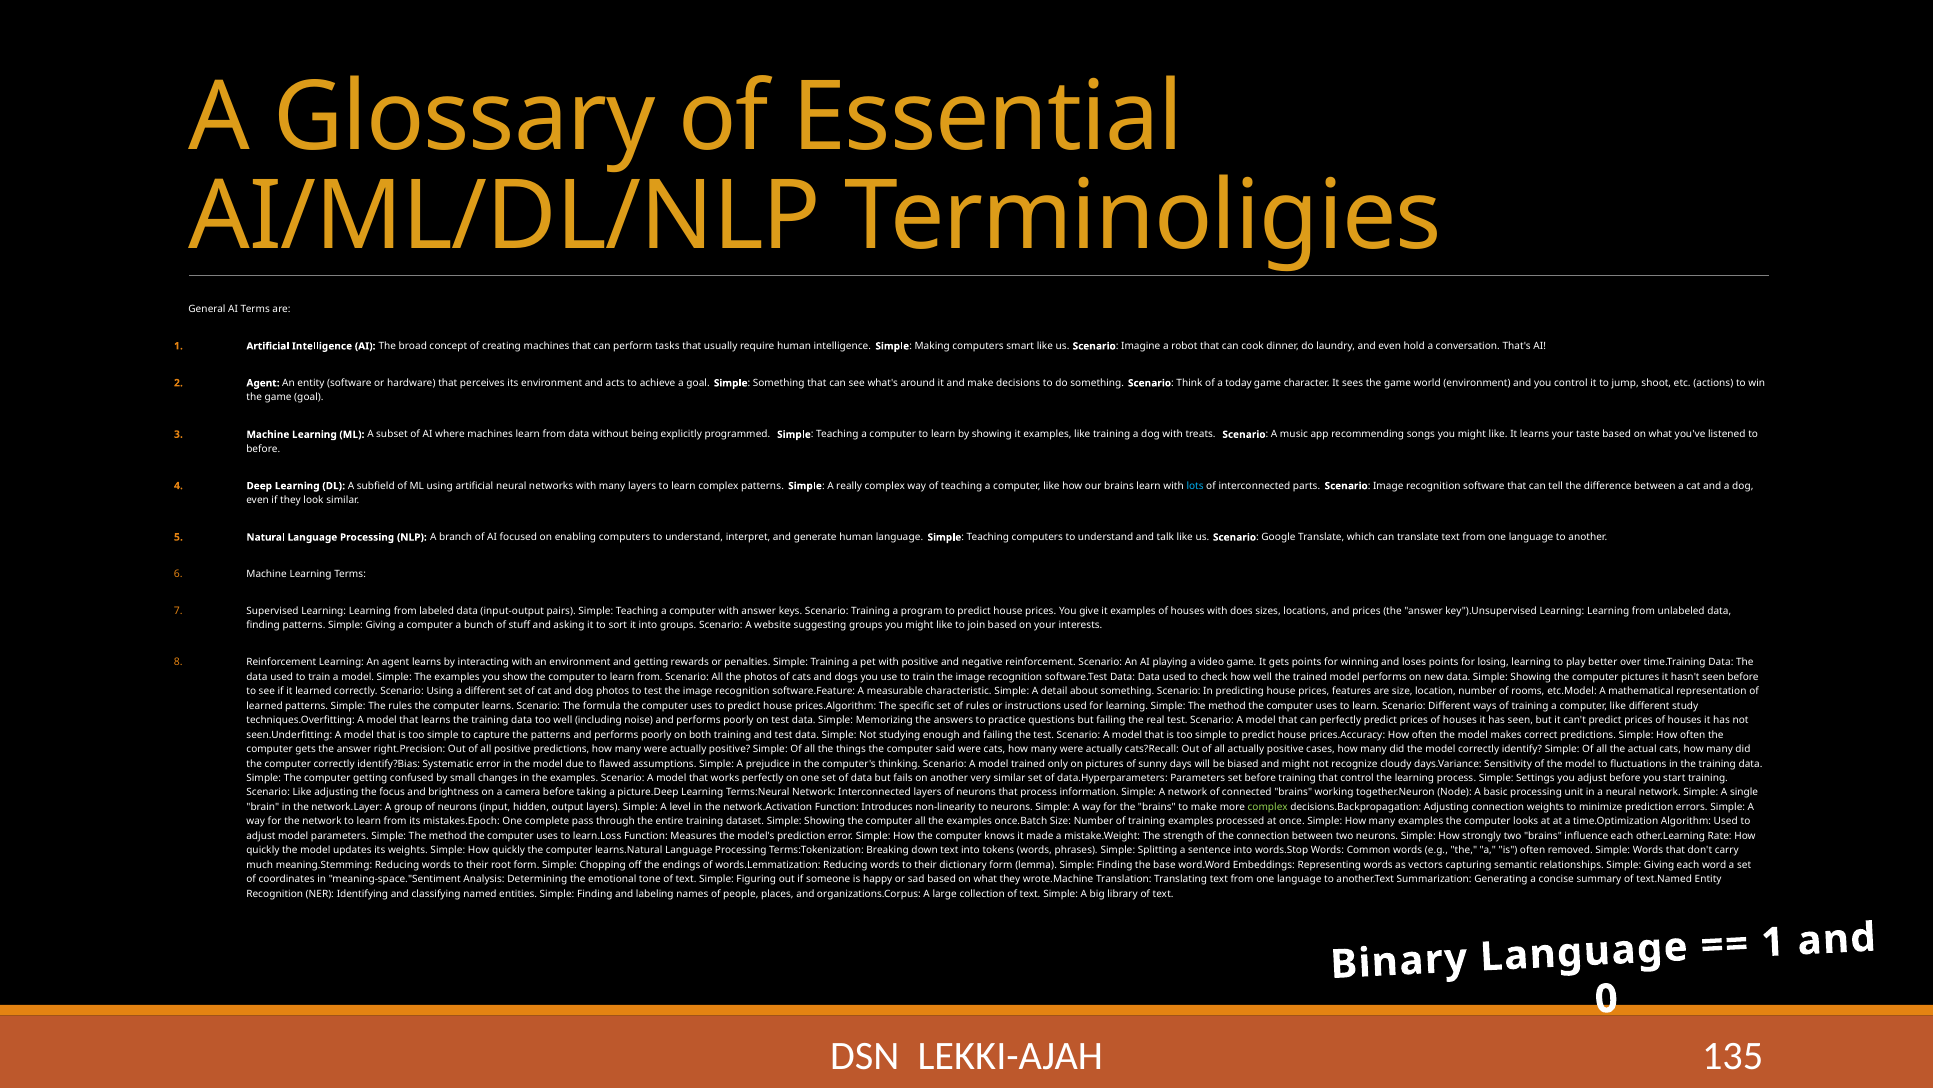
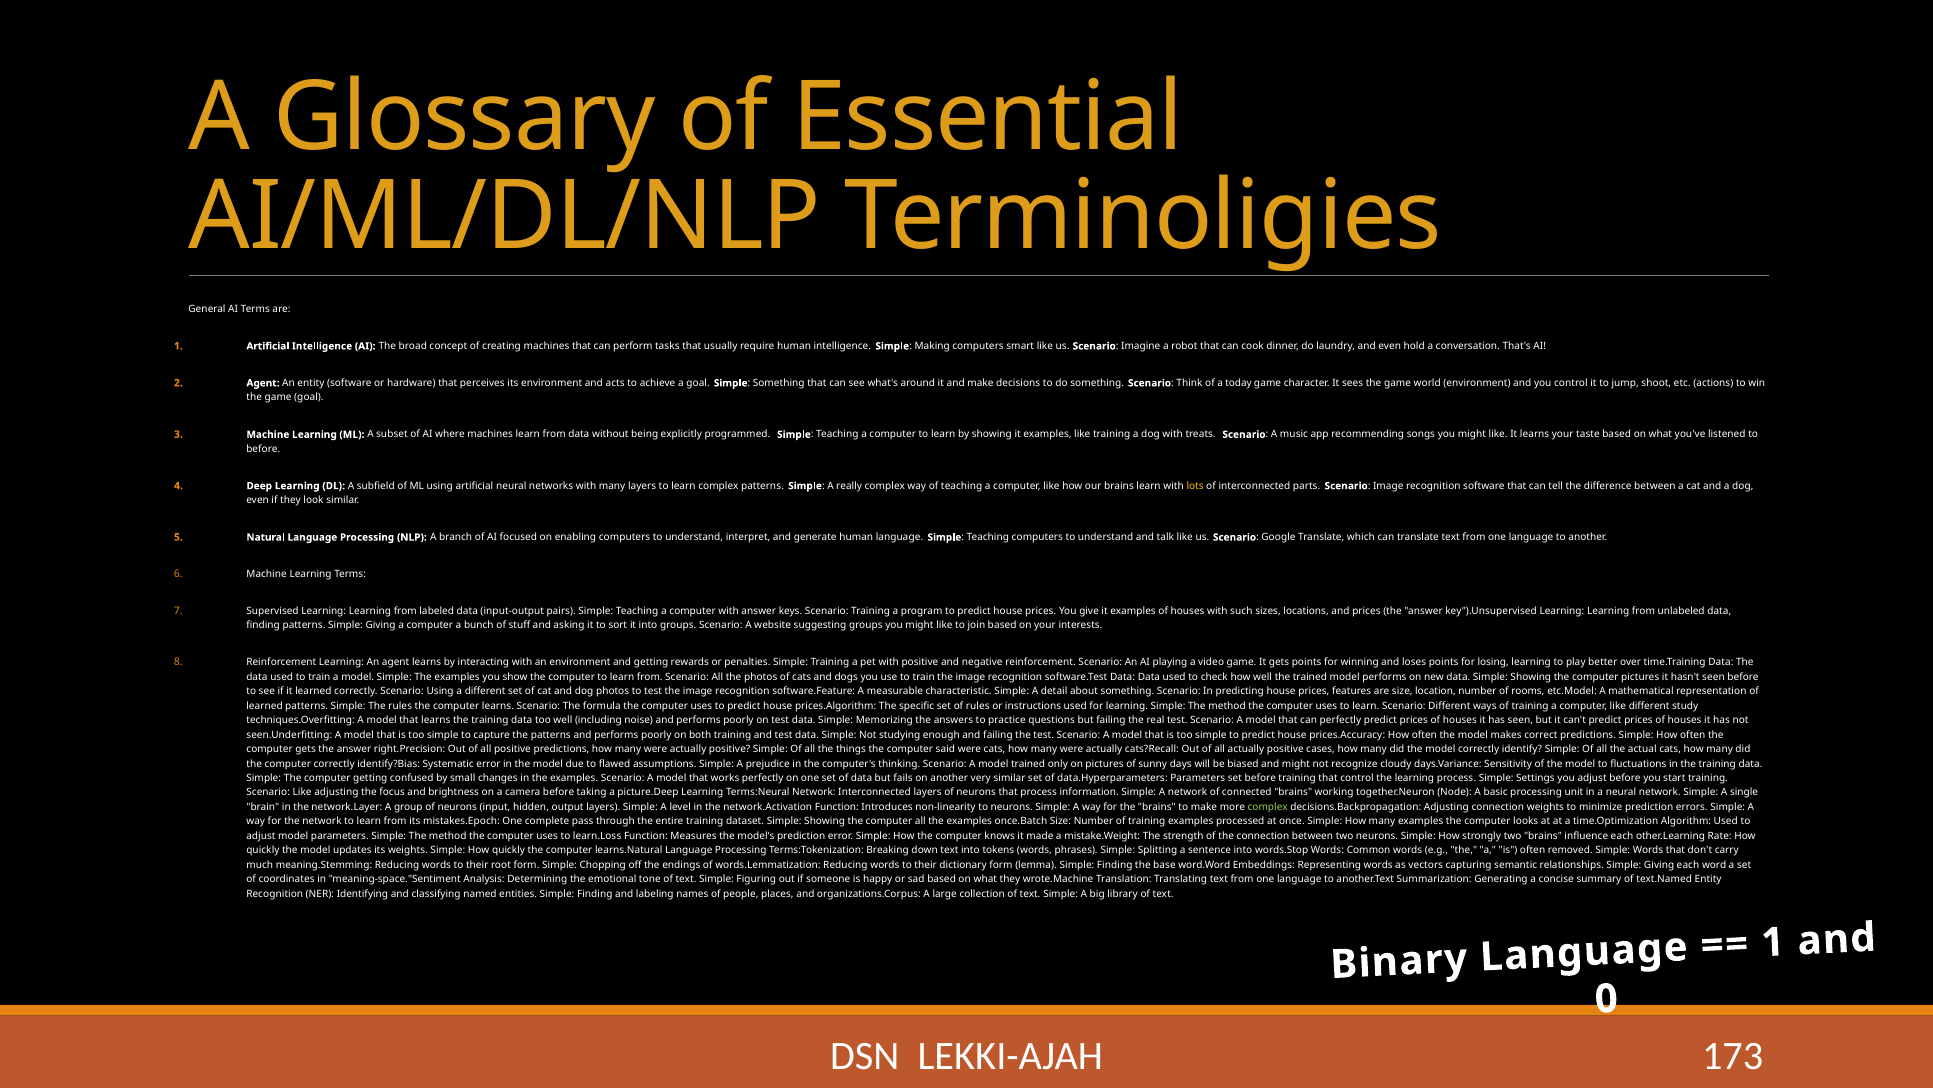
lots colour: light blue -> yellow (1195, 486)
does: does -> such (1241, 611)
135: 135 -> 173 (1733, 1055)
